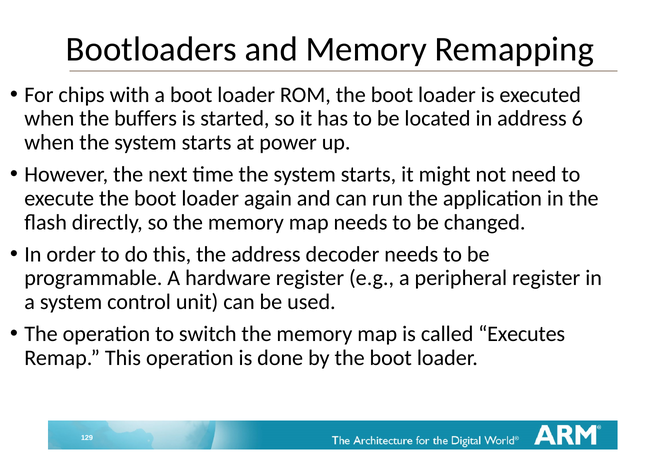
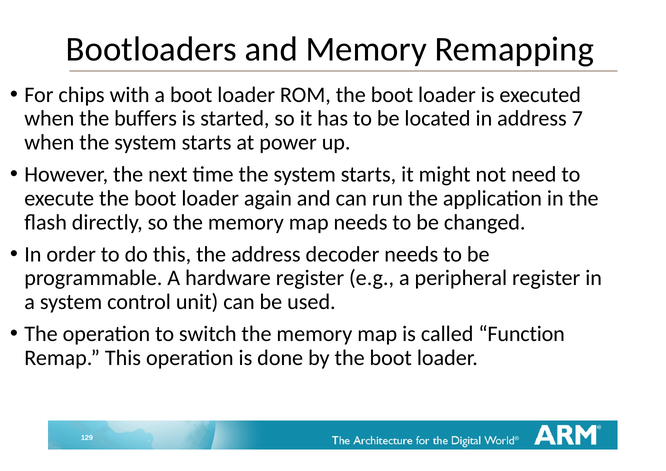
6: 6 -> 7 (577, 119)
Executes: Executes -> Function (522, 334)
